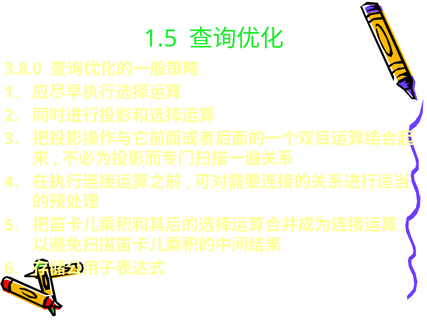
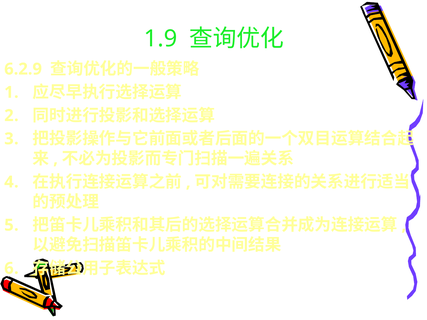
1.5: 1.5 -> 1.9 (161, 39)
3.8.0: 3.8.0 -> 6.2.9 (23, 69)
